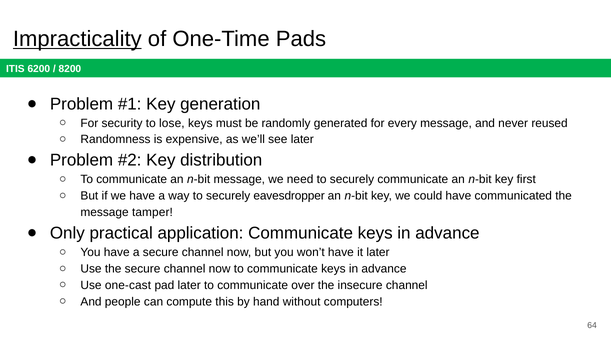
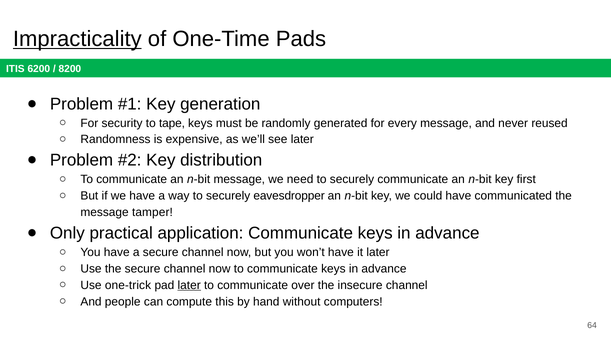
lose: lose -> tape (172, 123)
one-cast: one-cast -> one-trick (128, 285)
later underline: none -> present (189, 285)
